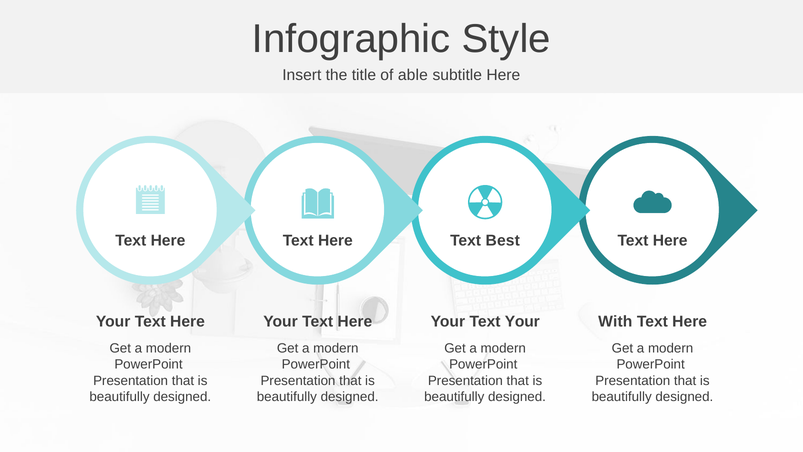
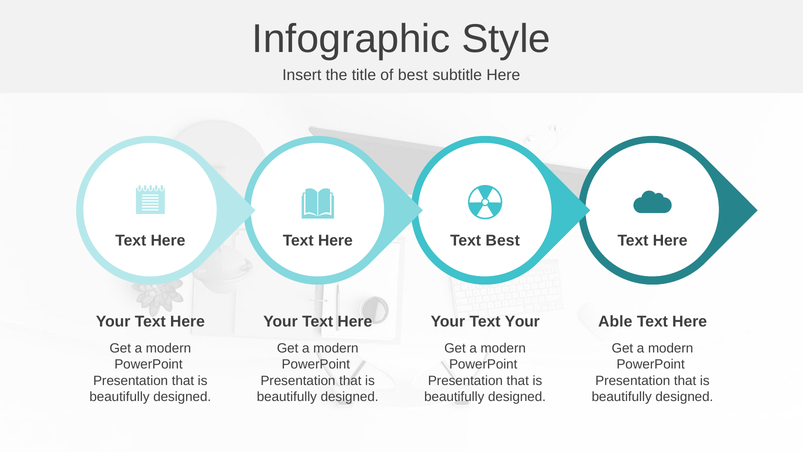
of able: able -> best (413, 75)
With: With -> Able (615, 321)
